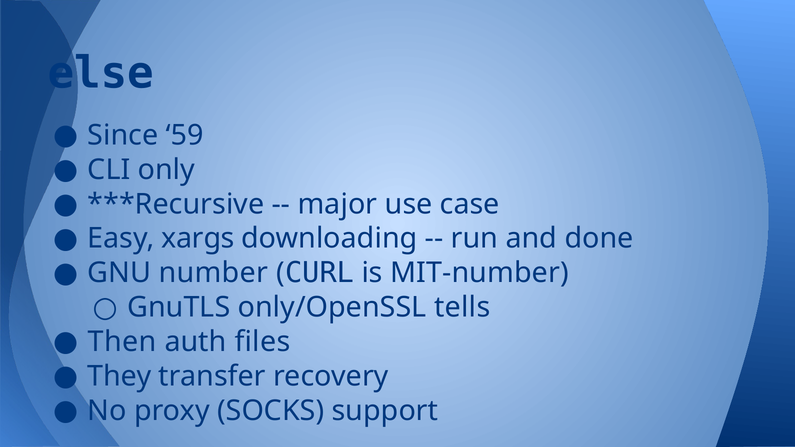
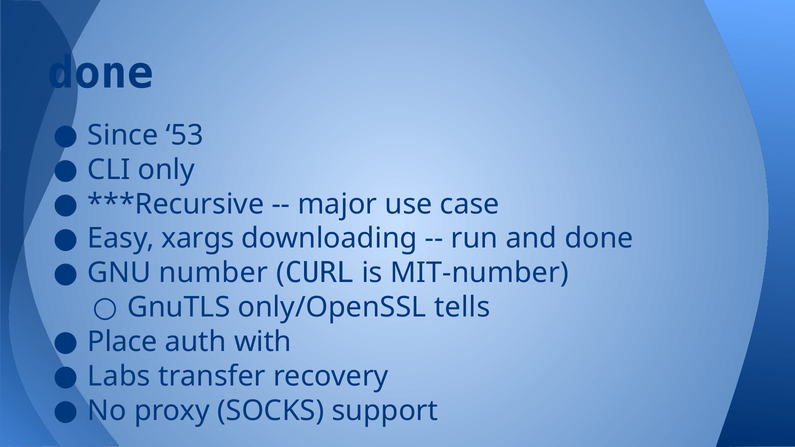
else: else -> done (101, 73)
59: 59 -> 53 (185, 135)
Then: Then -> Place (122, 342)
files: files -> with (263, 342)
They: They -> Labs (119, 376)
